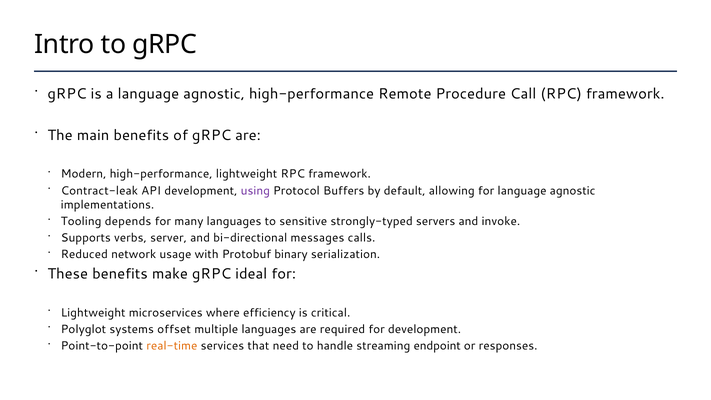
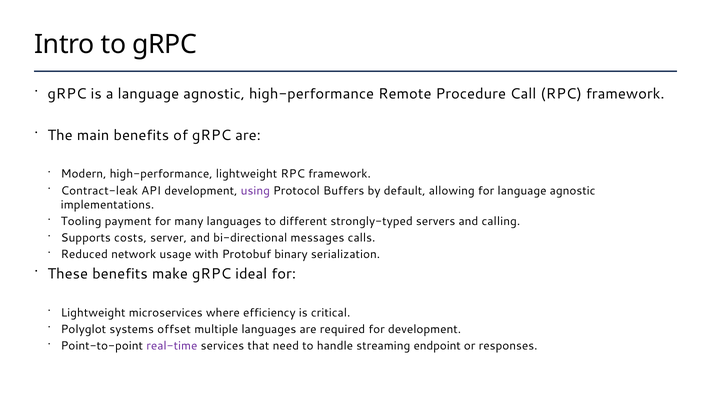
depends: depends -> payment (128, 221)
sensitive: sensitive -> different (303, 221)
invoke: invoke -> calling (501, 221)
verbs: verbs -> costs (130, 238)
real-time colour: orange -> purple (172, 346)
